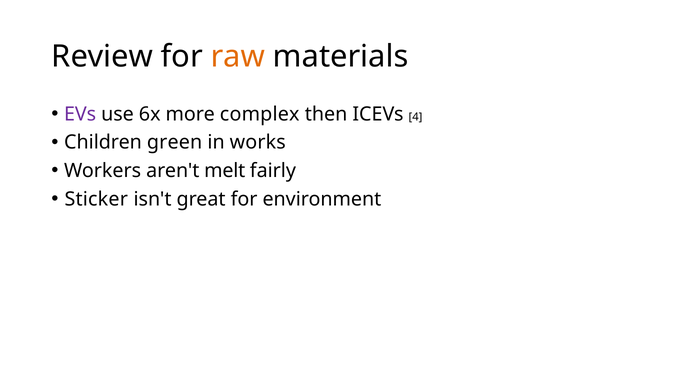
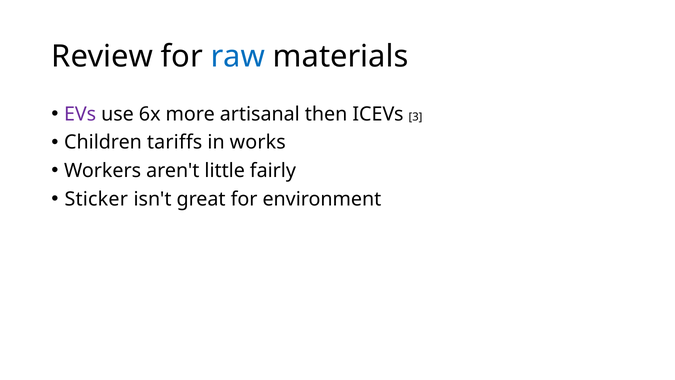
raw colour: orange -> blue (238, 57)
complex: complex -> artisanal (260, 114)
4: 4 -> 3 (416, 117)
green: green -> tariffs (175, 142)
melt: melt -> little (225, 171)
